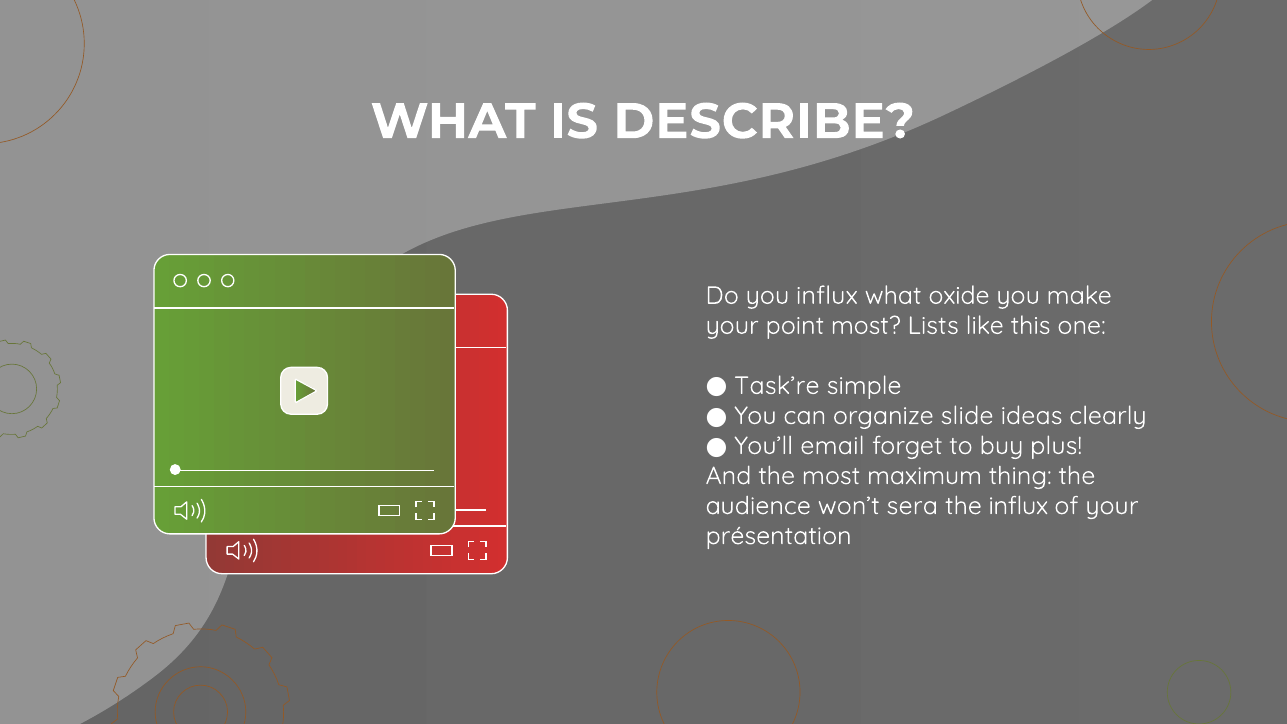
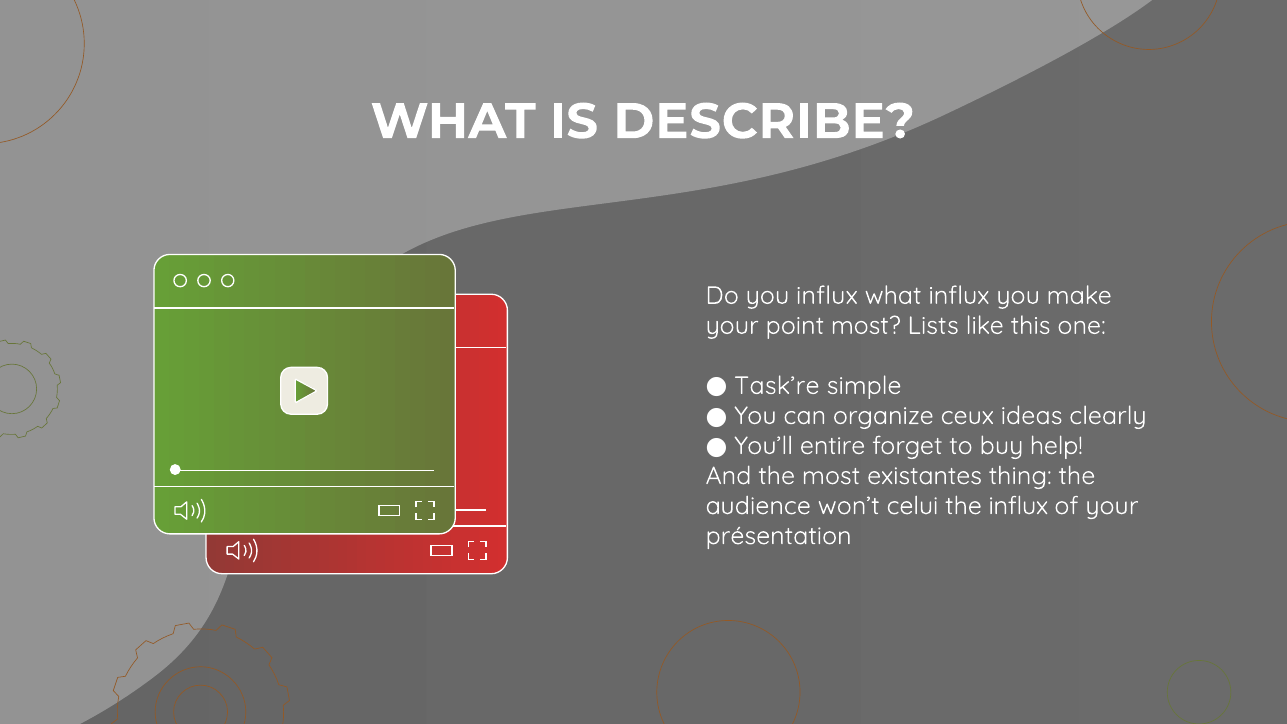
what oxide: oxide -> influx (959, 296)
slide: slide -> ceux (967, 416)
email: email -> entire (833, 446)
plus: plus -> help (1056, 446)
maximum: maximum -> existantes (925, 476)
sera: sera -> celui (912, 506)
